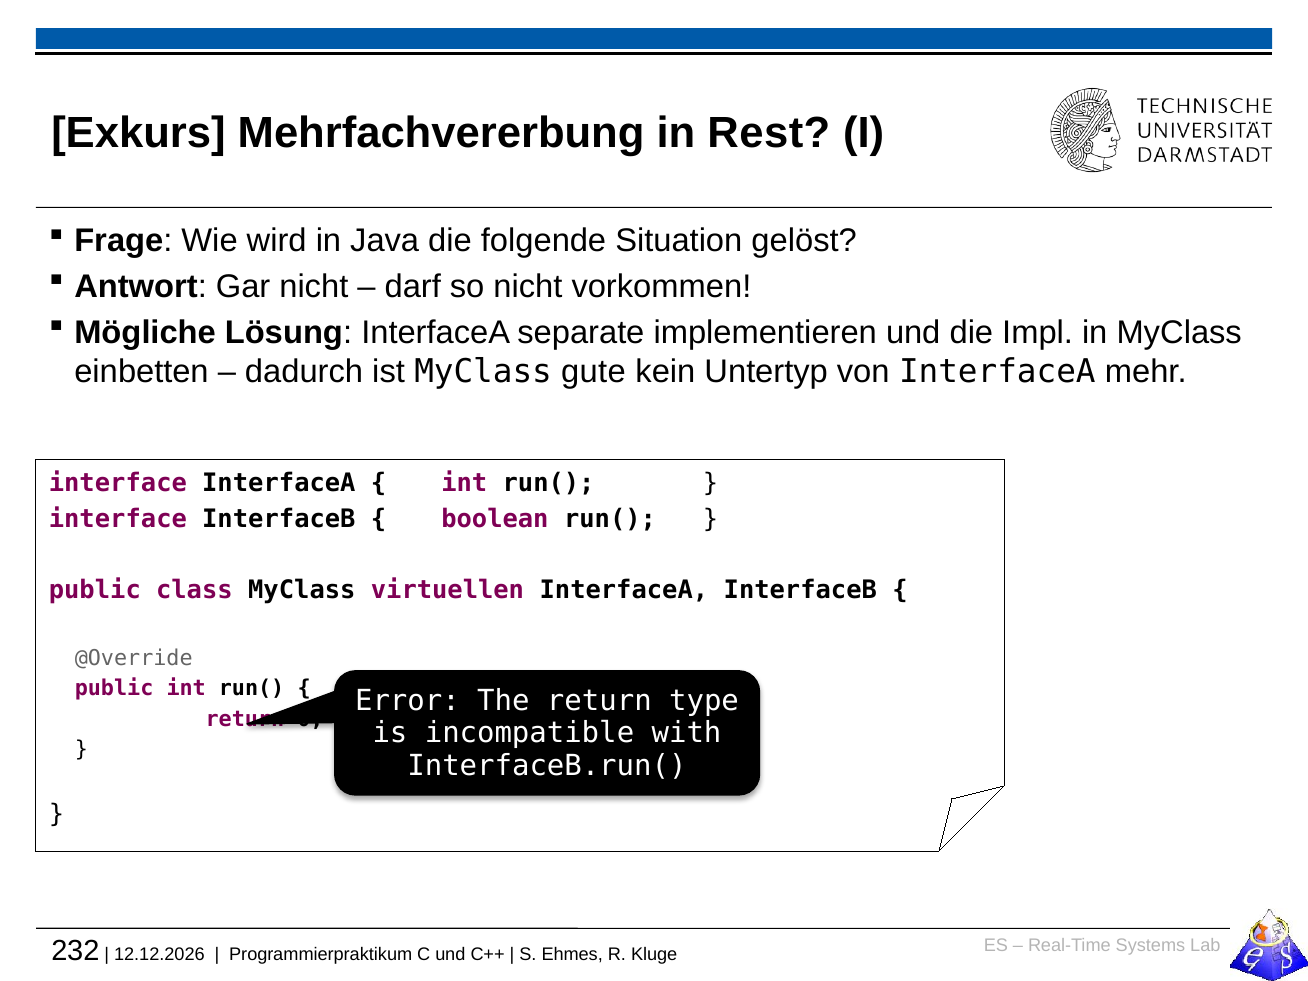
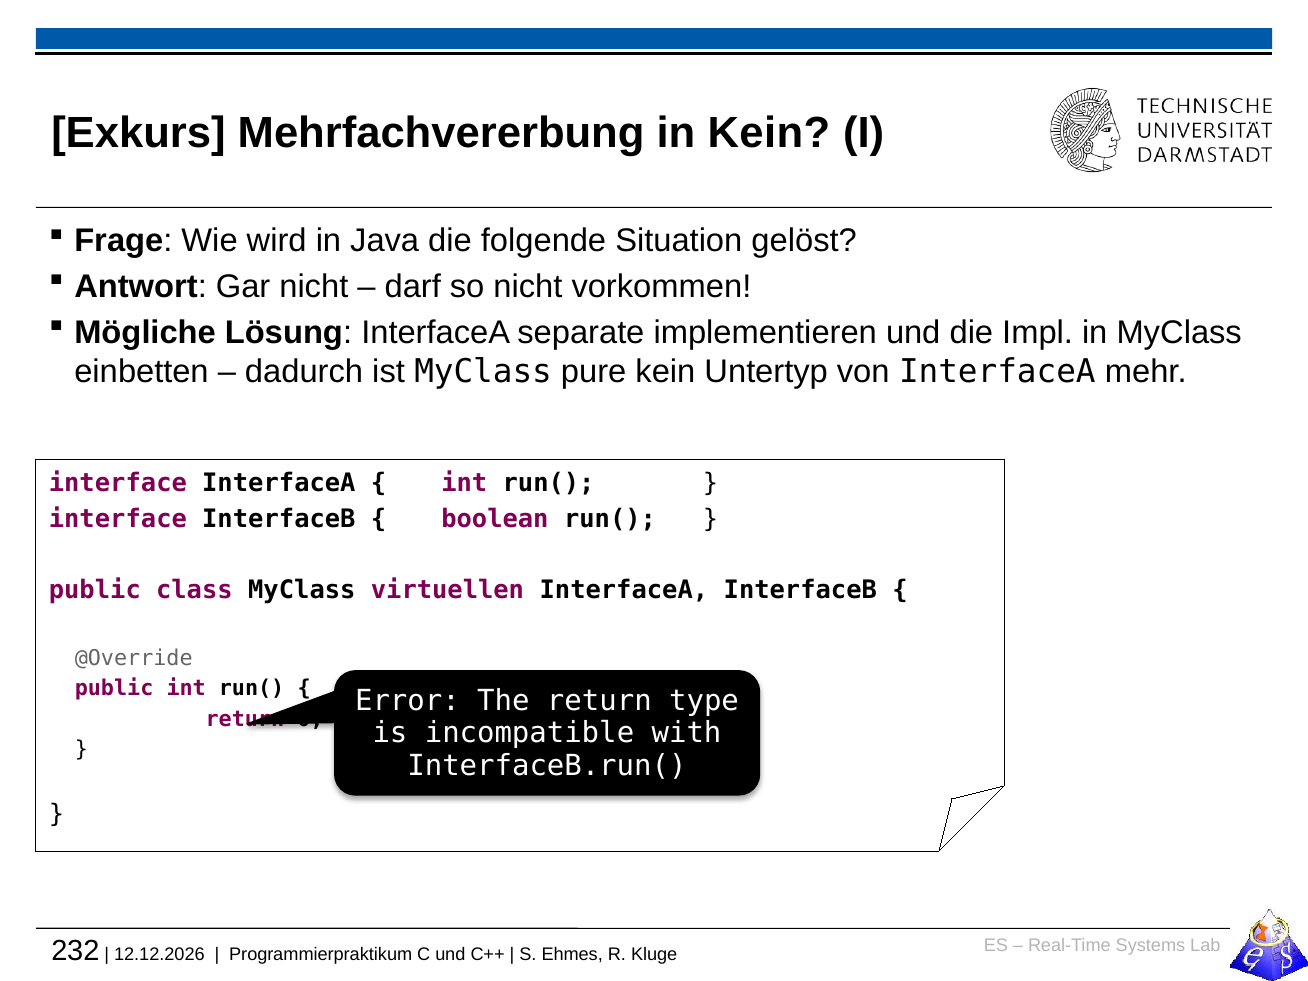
in Rest: Rest -> Kein (769, 133)
gute: gute -> pure (594, 372)
